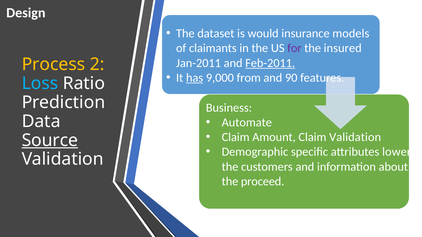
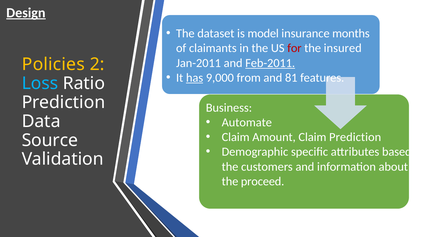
Design underline: none -> present (26, 13)
would: would -> model (263, 34)
models: models -> months (351, 34)
for colour: purple -> red (294, 48)
Process: Process -> Policies (53, 65)
90: 90 -> 81 (291, 78)
Claim Validation: Validation -> Prediction (355, 137)
Source underline: present -> none (50, 140)
lower: lower -> based (397, 152)
